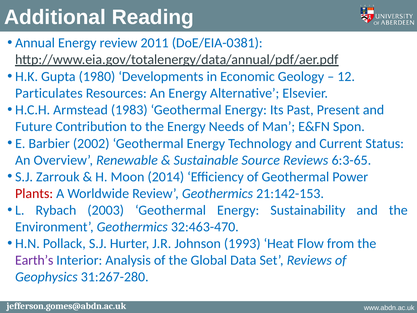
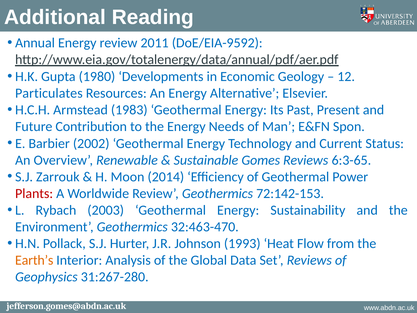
DoE/EIA-0381: DoE/EIA-0381 -> DoE/EIA-9592 (217, 43)
Source: Source -> Gomes (261, 160)
21:142-153: 21:142-153 -> 72:142-153 (290, 193)
Earth’s colour: purple -> orange (34, 260)
